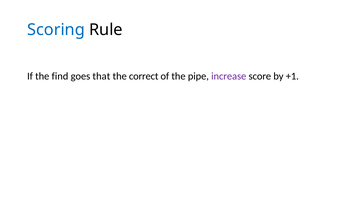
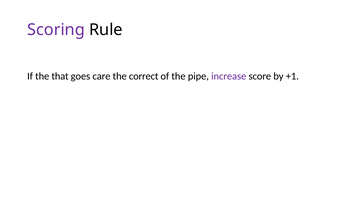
Scoring colour: blue -> purple (56, 30)
find: find -> that (60, 76)
that: that -> care (101, 76)
